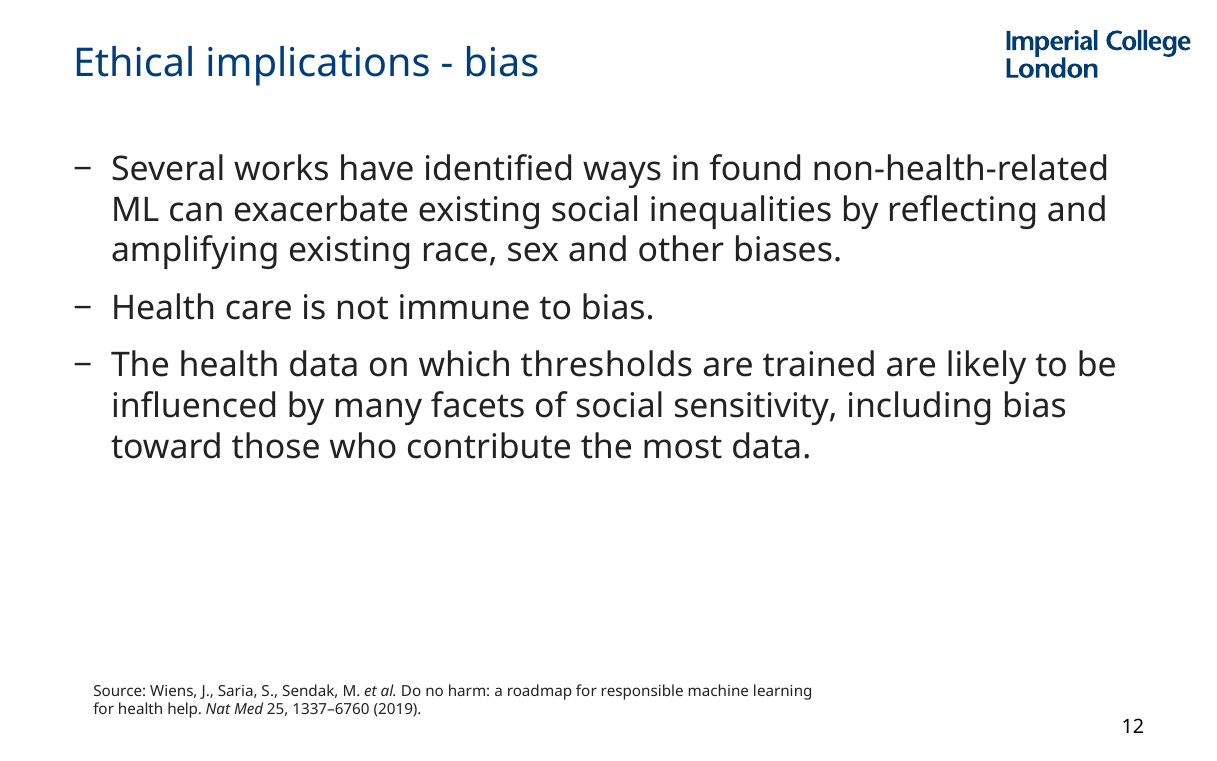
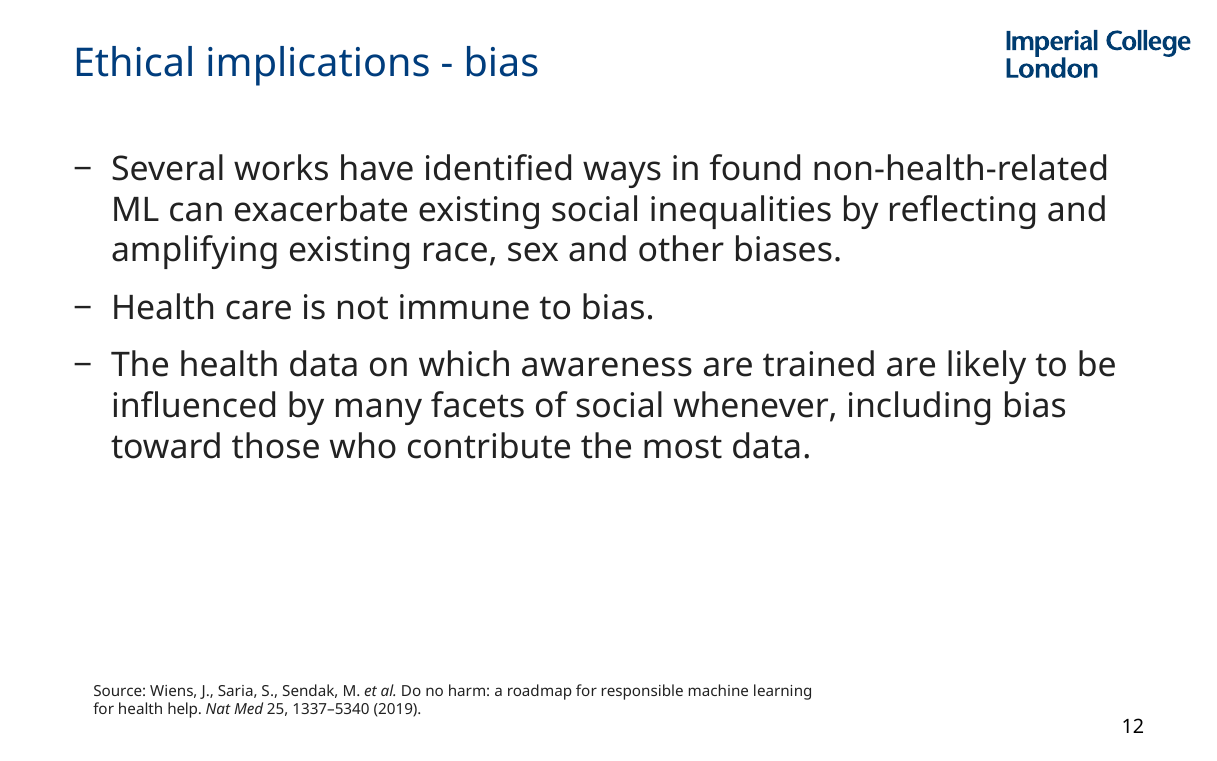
thresholds: thresholds -> awareness (607, 366)
sensitivity: sensitivity -> whenever (755, 406)
1337–6760: 1337–6760 -> 1337–5340 (331, 709)
